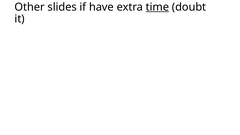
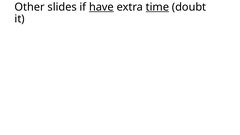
have underline: none -> present (101, 7)
